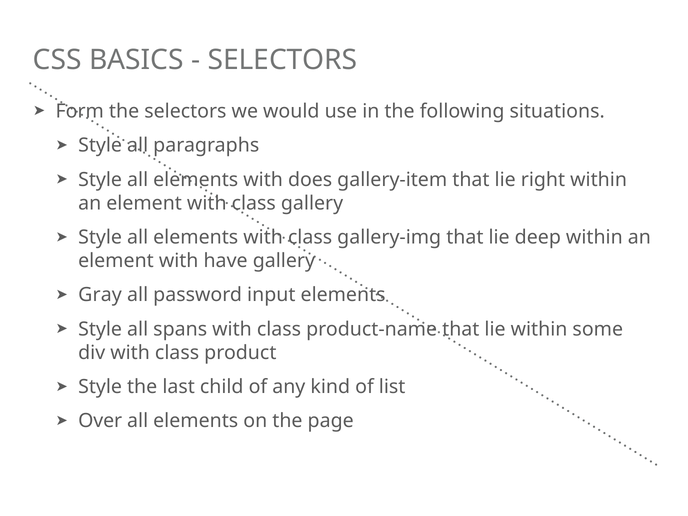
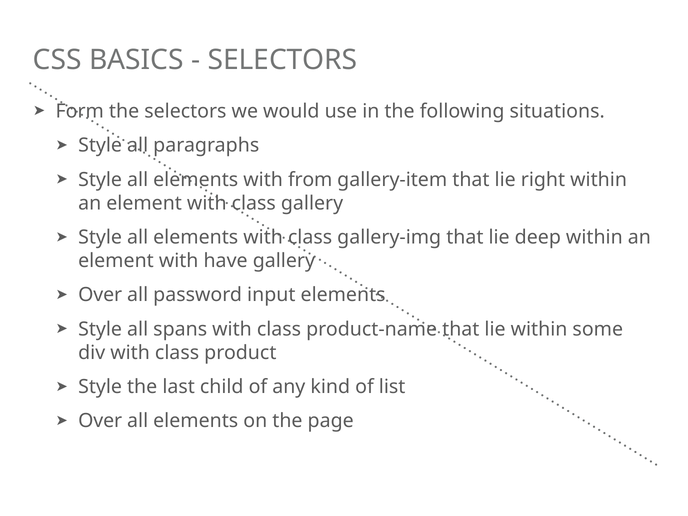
does: does -> from (310, 180)
Gray: Gray -> Over (100, 295)
